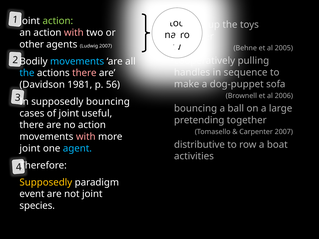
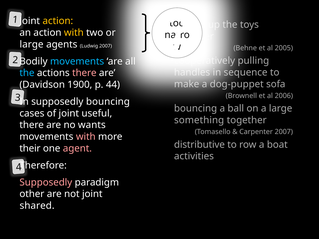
action colour: light green -> yellow (58, 21)
with colour: pink -> yellow (74, 33)
other: other -> large (32, 44)
1981: 1981 -> 1900 (80, 85)
56: 56 -> 44 (113, 85)
pretending: pretending -> something (199, 120)
no action: action -> wants (92, 125)
joint: joint -> their (30, 149)
agent colour: light blue -> pink (77, 149)
Supposedly colour: yellow -> pink (46, 183)
event: event -> other (32, 194)
species: species -> shared (37, 206)
